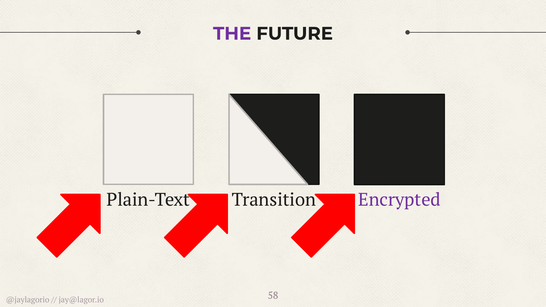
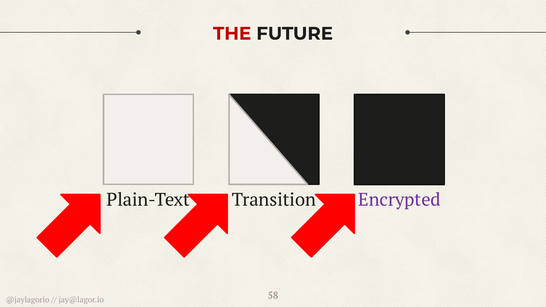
THE colour: purple -> red (232, 34)
